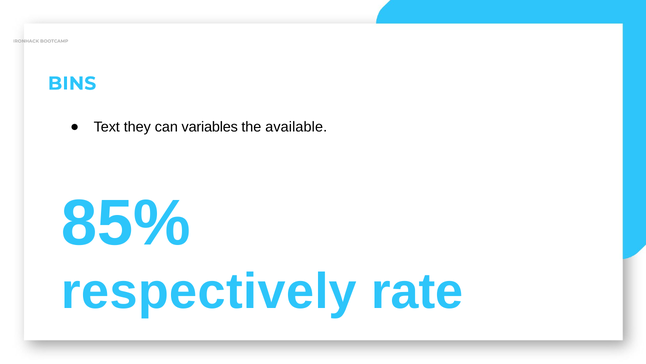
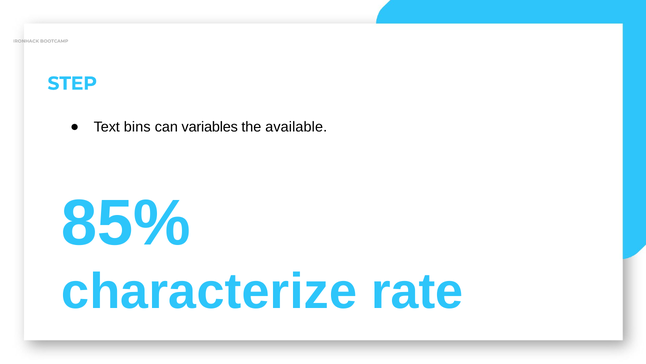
BINS: BINS -> STEP (72, 83)
they: they -> bins (137, 127)
respectively: respectively -> characterize (209, 291)
